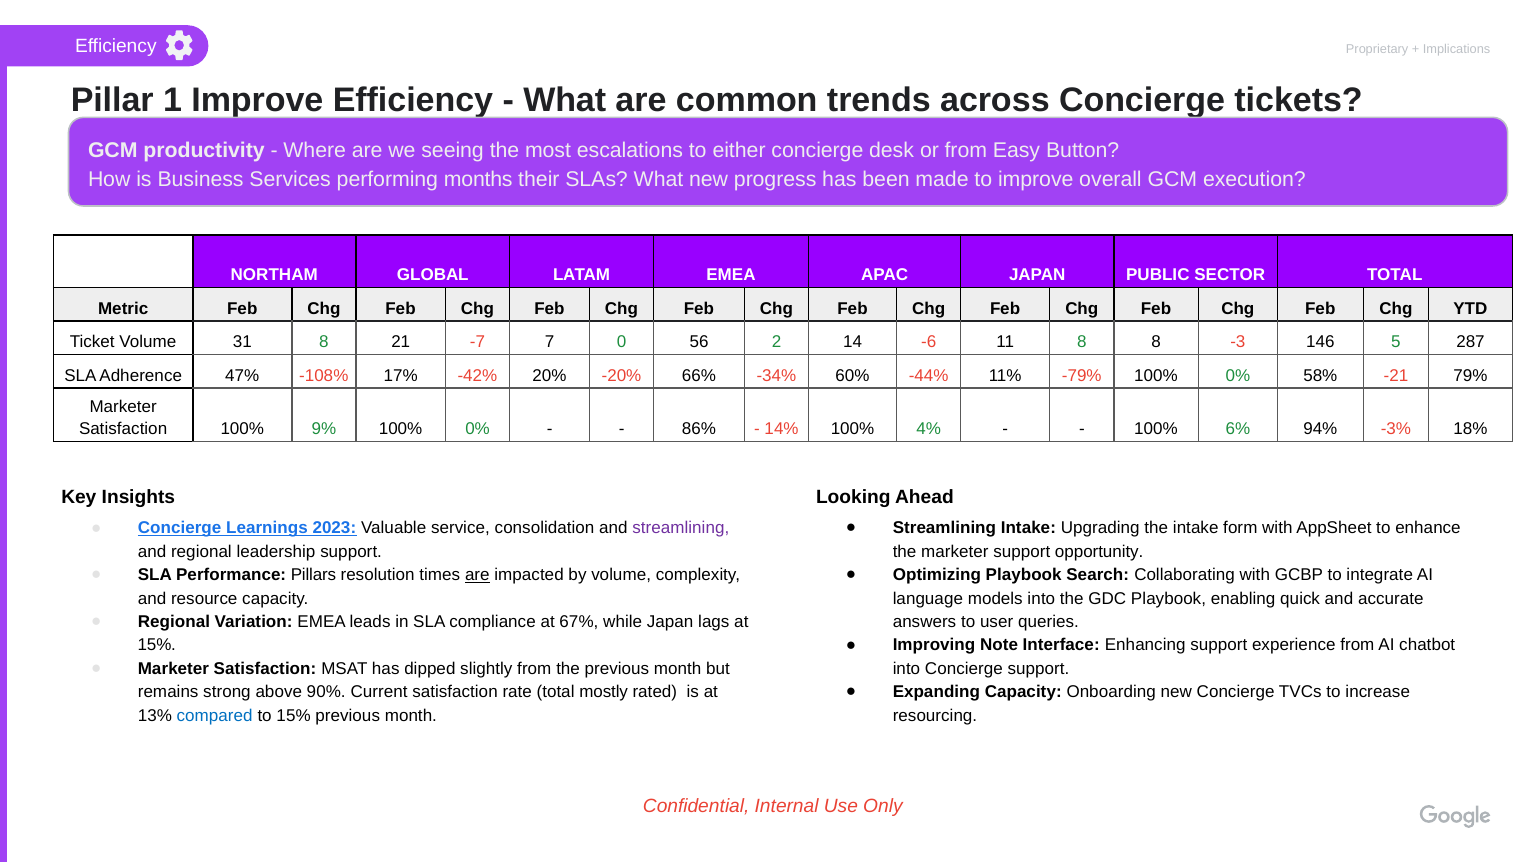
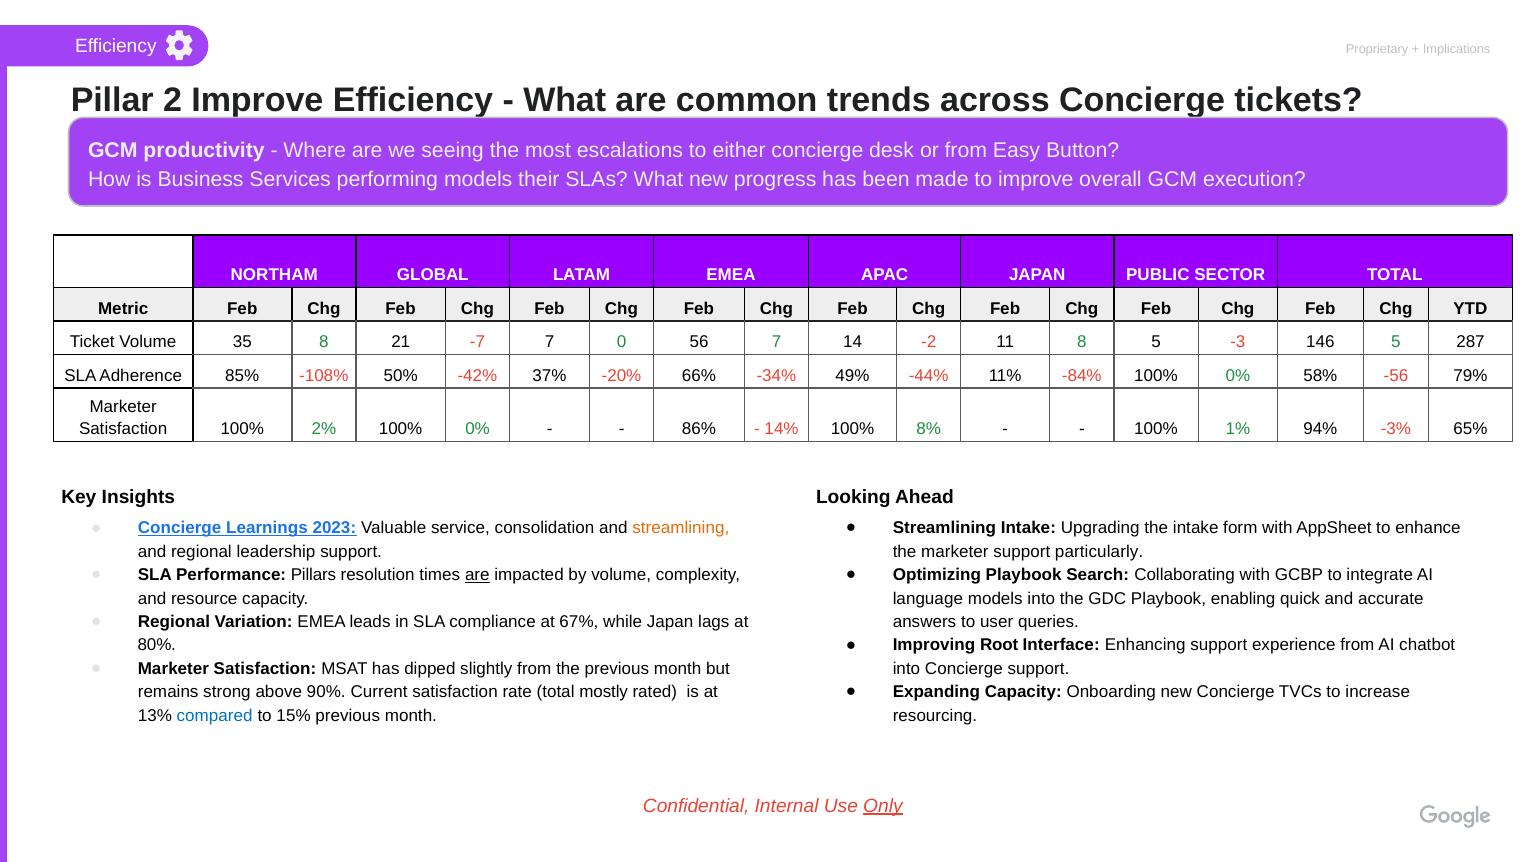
1: 1 -> 2 (173, 101)
performing months: months -> models (478, 180)
31: 31 -> 35 (242, 342)
56 2: 2 -> 7 (776, 342)
-6: -6 -> -2 (929, 342)
8 8: 8 -> 5 (1156, 342)
47%: 47% -> 85% (242, 376)
17%: 17% -> 50% (401, 376)
20%: 20% -> 37% (549, 376)
60%: 60% -> 49% (852, 376)
-79%: -79% -> -84% (1082, 376)
-21: -21 -> -56 (1396, 376)
9%: 9% -> 2% (324, 429)
4%: 4% -> 8% (929, 429)
6%: 6% -> 1% (1238, 429)
18%: 18% -> 65% (1470, 429)
streamlining colour: purple -> orange (681, 529)
opportunity: opportunity -> particularly (1099, 552)
Note: Note -> Root (999, 646)
15%: 15% -> 80% (157, 646)
Only underline: none -> present (883, 806)
